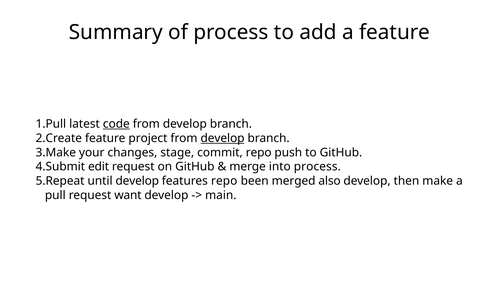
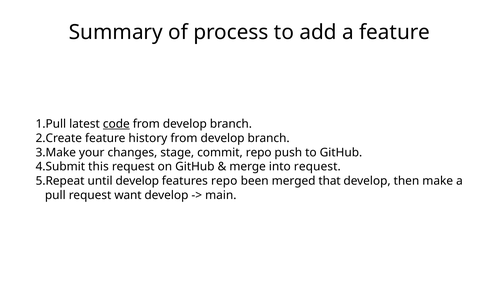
project: project -> history (148, 138)
develop underline: present -> none (223, 138)
edit: edit -> this (98, 166)
into process: process -> request (317, 166)
also: also -> that (330, 181)
